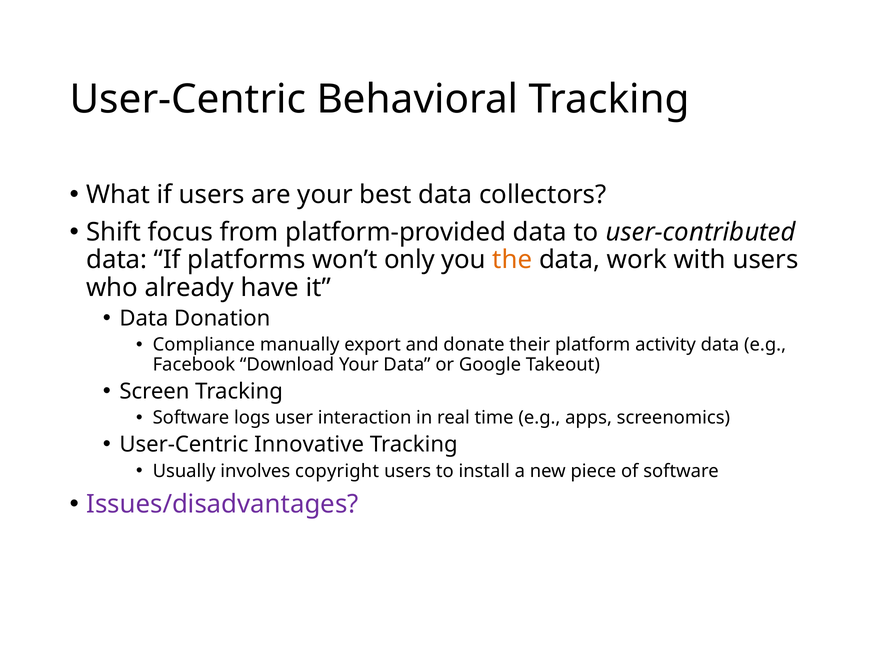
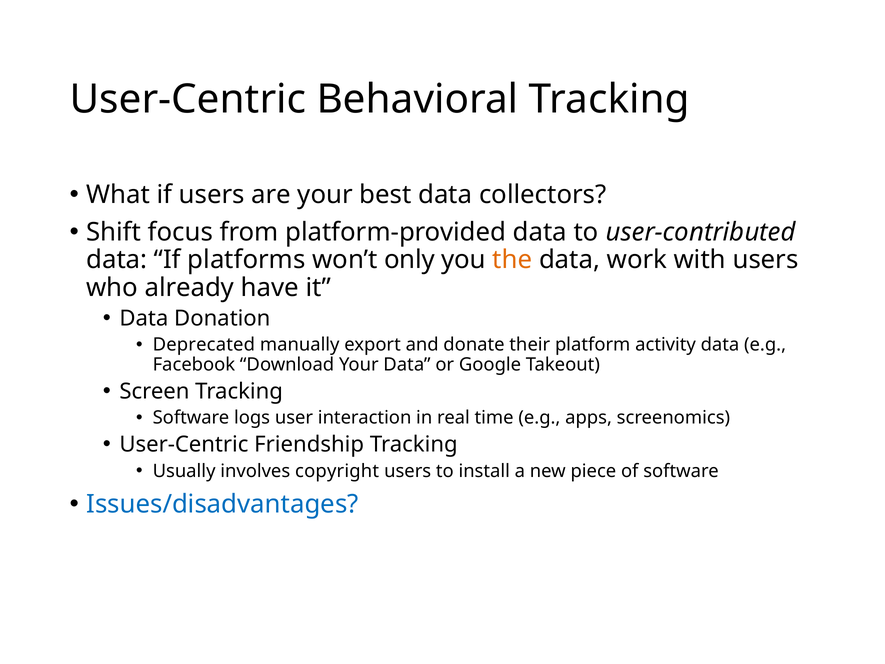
Compliance: Compliance -> Deprecated (204, 345)
Innovative: Innovative -> Friendship (309, 444)
Issues/disadvantages colour: purple -> blue (222, 504)
